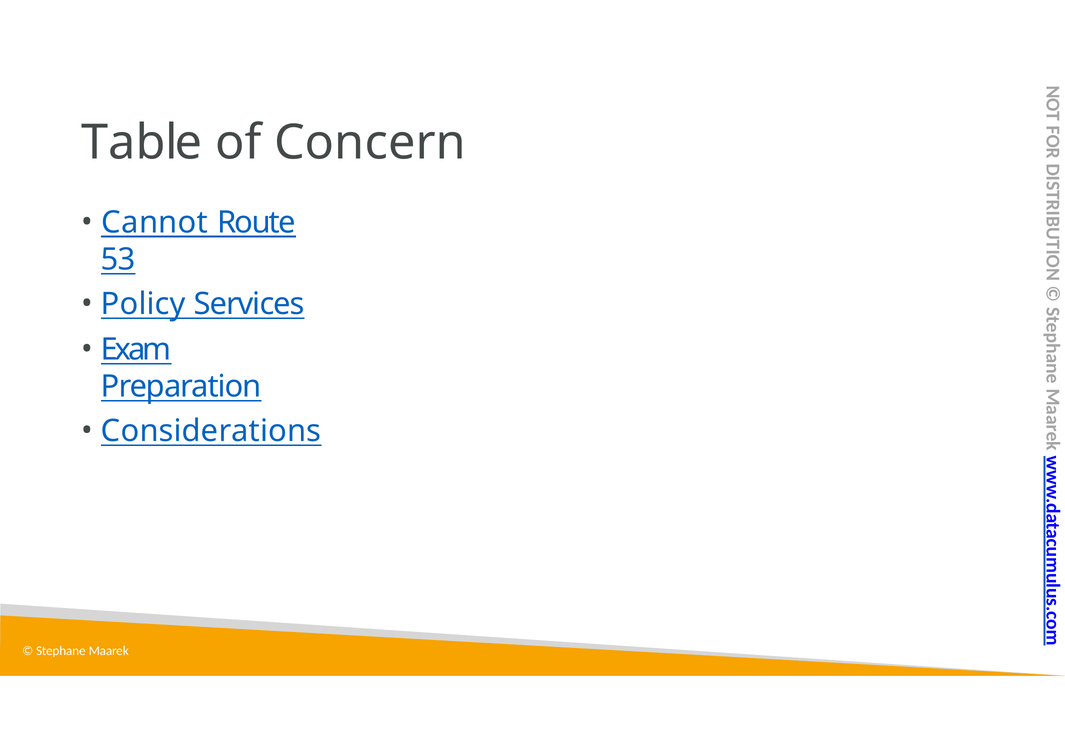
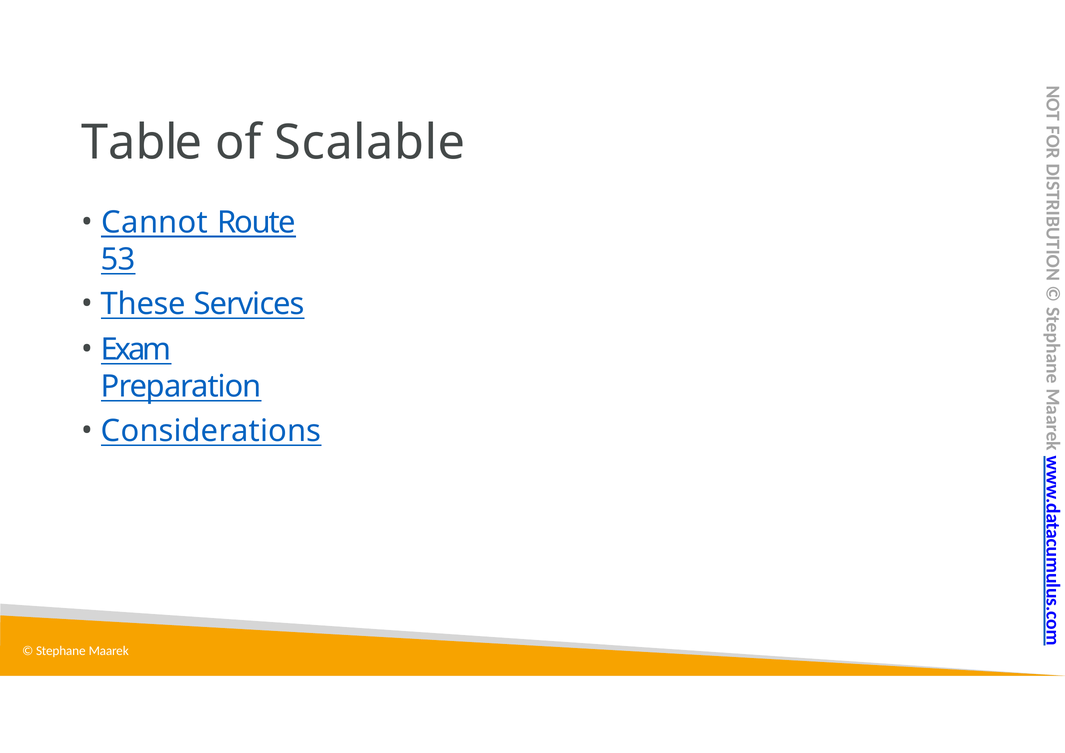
Concern: Concern -> Scalable (370, 143)
Policy: Policy -> These (143, 304)
